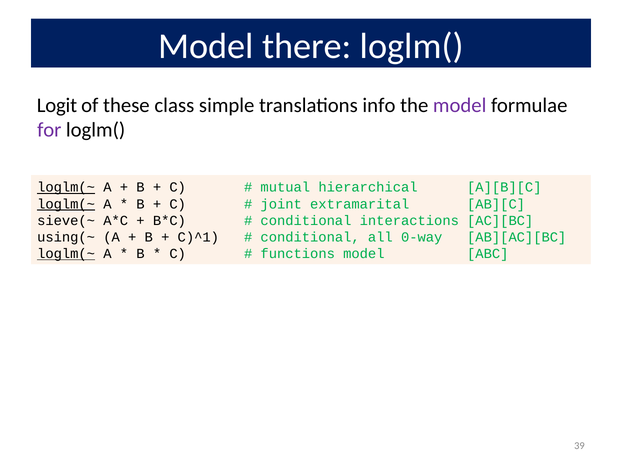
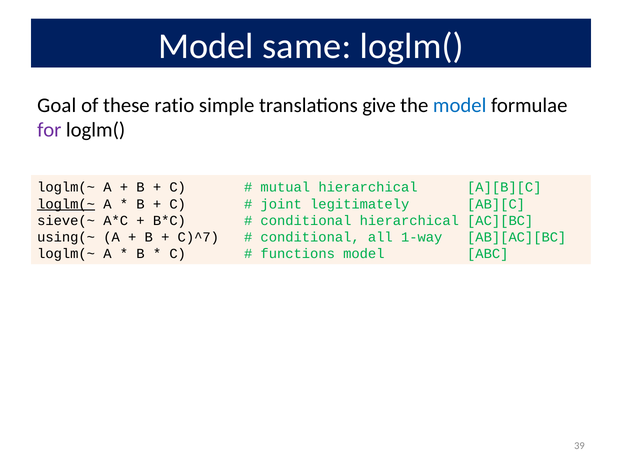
there: there -> same (307, 46)
Logit: Logit -> Goal (57, 105)
class: class -> ratio (174, 105)
info: info -> give (379, 105)
model colour: purple -> blue (460, 105)
loglm(~ underline: present -> none (66, 187)
extramarital: extramarital -> legitimately (360, 204)
conditional interactions: interactions -> hierarchical (409, 220)
C)^1: C)^1 -> C)^7 (198, 237)
0-way: 0-way -> 1-way (422, 237)
loglm(~ underline: present -> none (66, 254)
